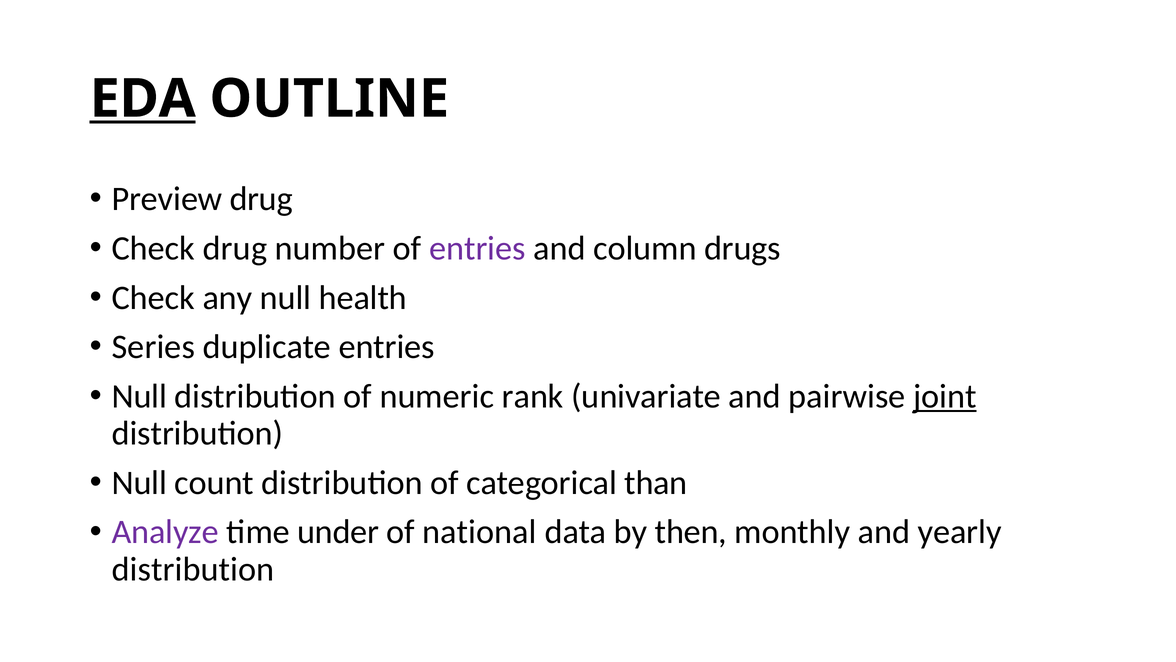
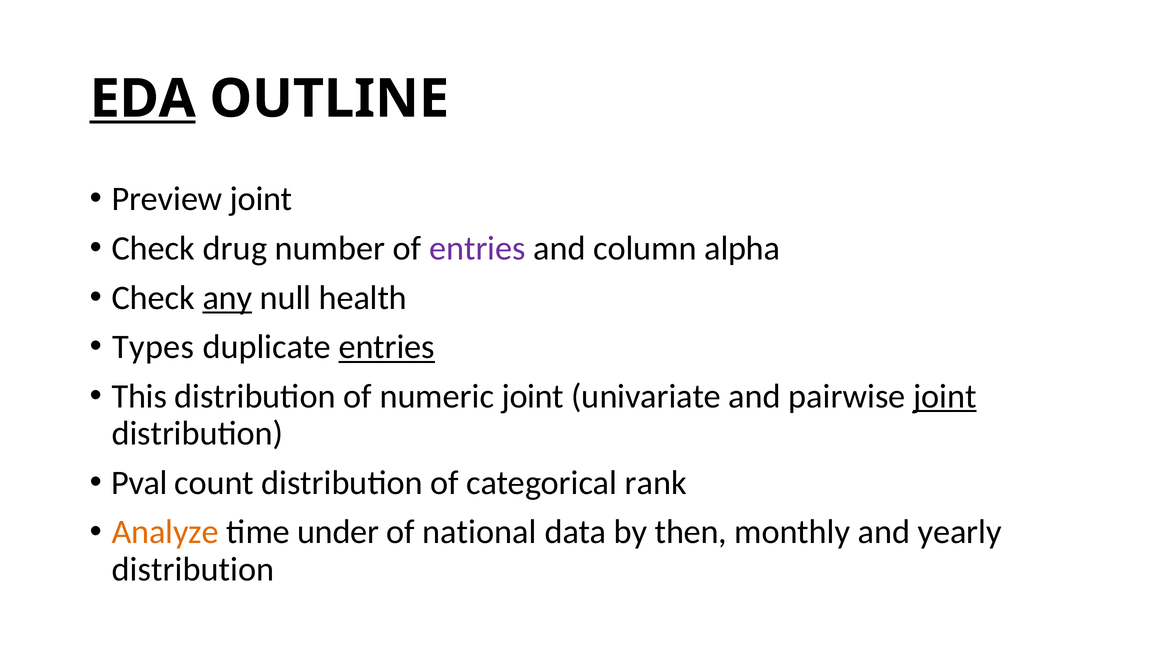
Preview drug: drug -> joint (261, 199)
drugs: drugs -> alpha (742, 248)
any underline: none -> present (227, 297)
Series: Series -> Types (153, 347)
entries underline: none -> present (387, 347)
Null: Null -> This (139, 396)
numeric rank: rank -> joint (533, 396)
Null: Null -> Pval (139, 482)
than: than -> rank (656, 482)
Analyze colour: purple -> orange (165, 532)
